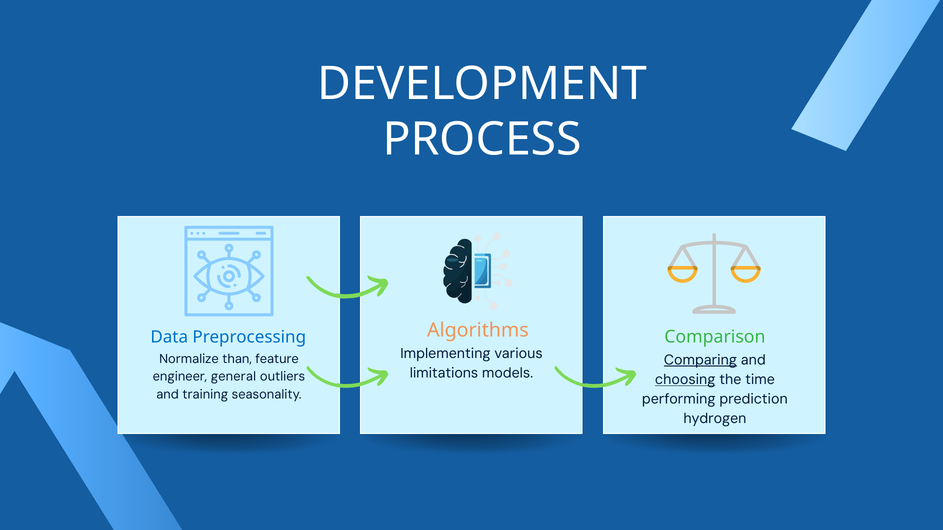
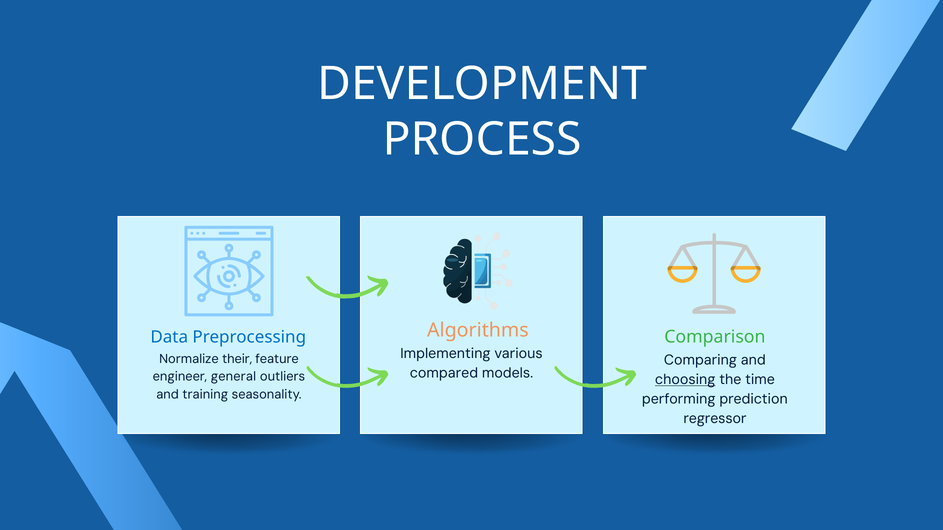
than: than -> their (237, 359)
Comparing underline: present -> none (701, 360)
limitations: limitations -> compared (444, 373)
hydrogen: hydrogen -> regressor (715, 419)
